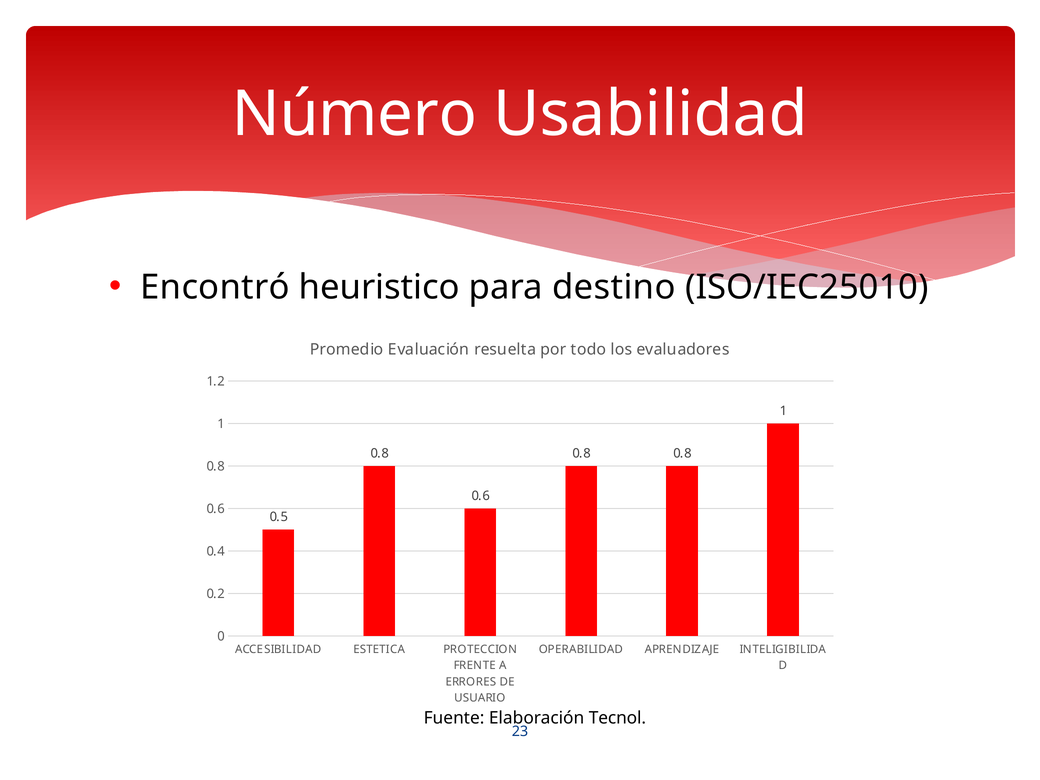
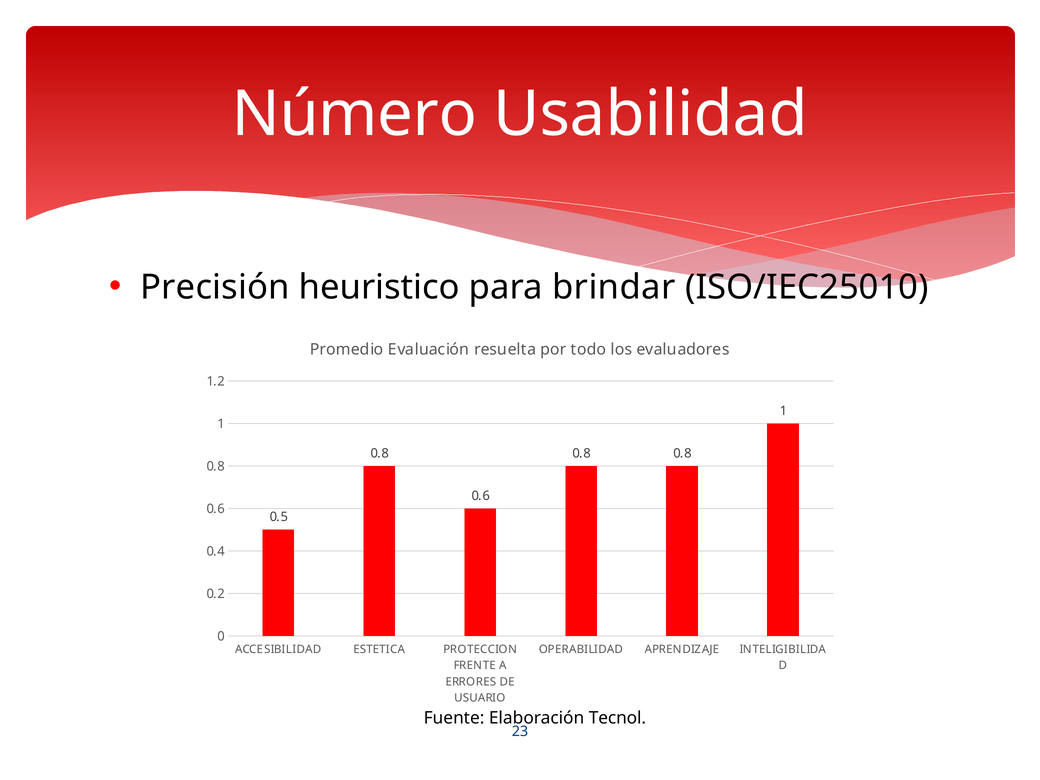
Encontró: Encontró -> Precisión (215, 287)
destino: destino -> brindar (614, 287)
